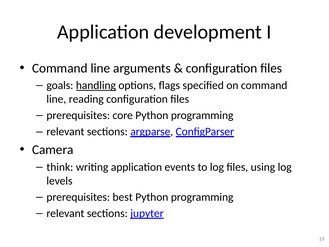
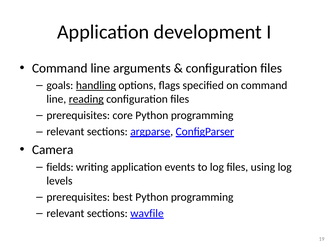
reading underline: none -> present (86, 99)
think: think -> fields (60, 167)
jupyter: jupyter -> wavfile (147, 213)
